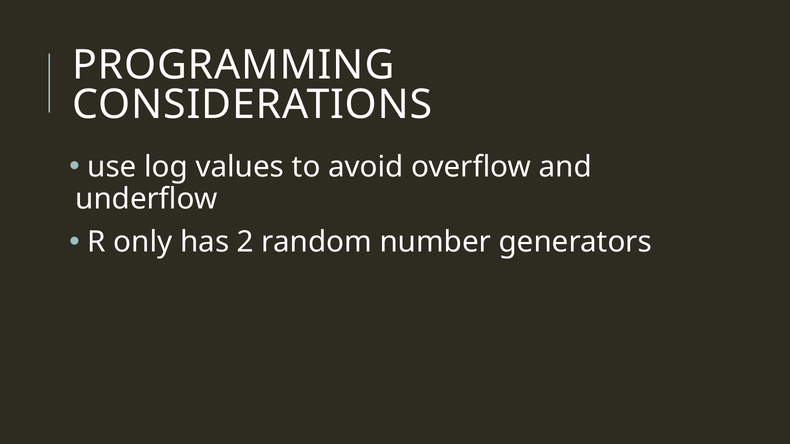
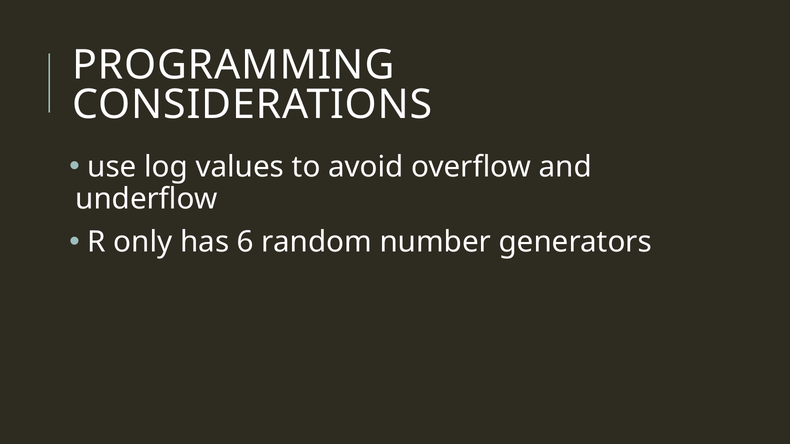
2: 2 -> 6 (245, 242)
